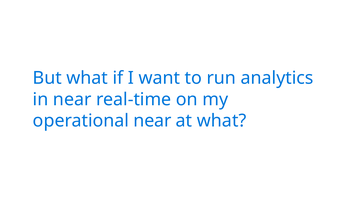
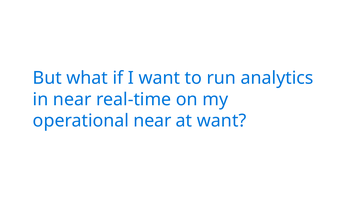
at what: what -> want (222, 121)
